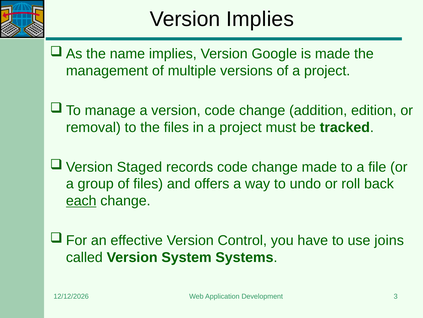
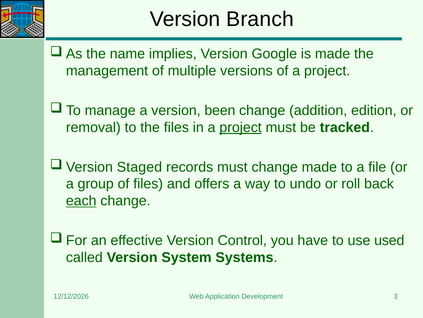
Version Implies: Implies -> Branch (260, 19)
version code: code -> been (220, 110)
project underline: none -> present (241, 127)
records code: code -> must (232, 167)
joins: joins -> used (389, 240)
